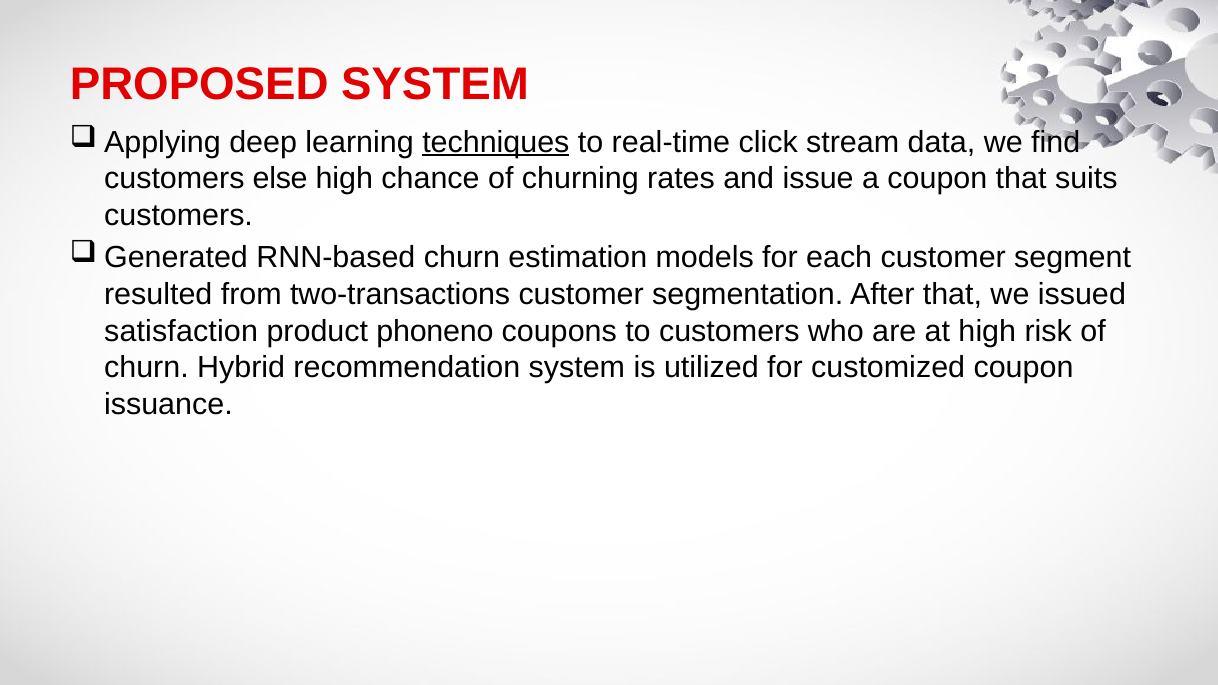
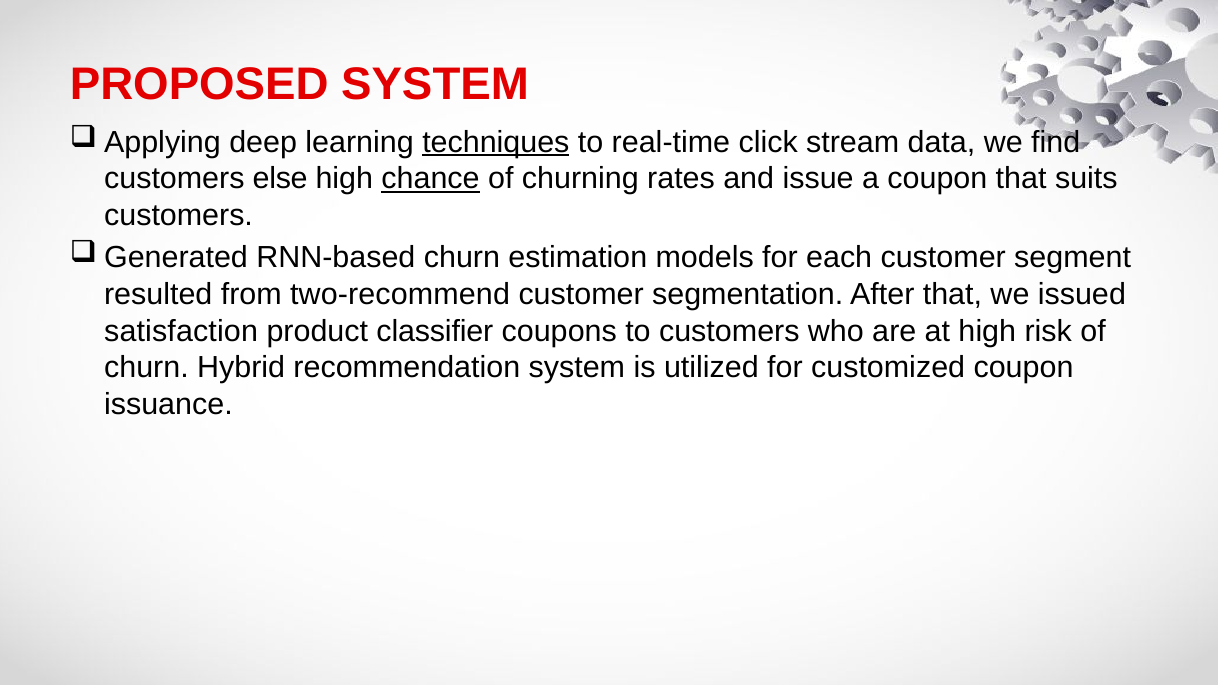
chance underline: none -> present (431, 179)
two-transactions: two-transactions -> two-recommend (400, 294)
phoneno: phoneno -> classifier (435, 331)
